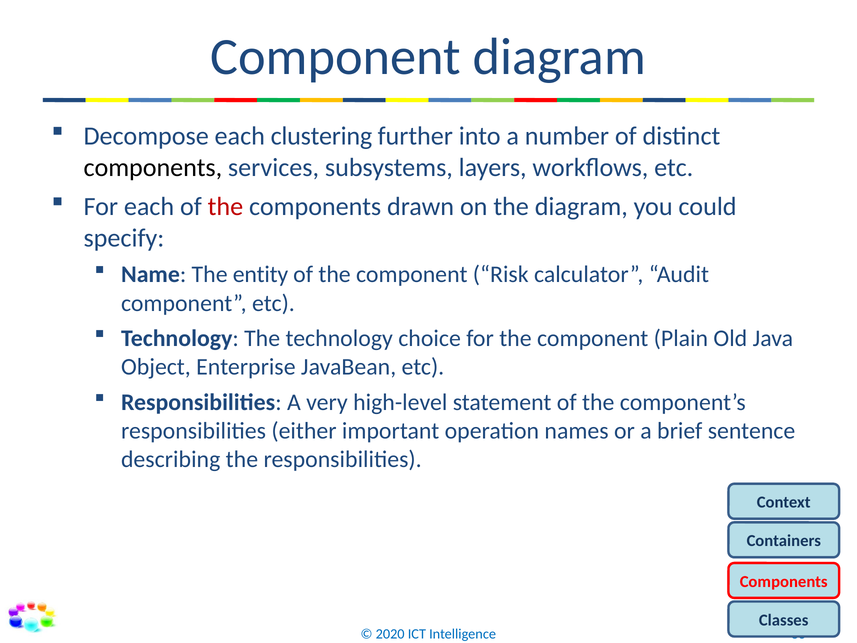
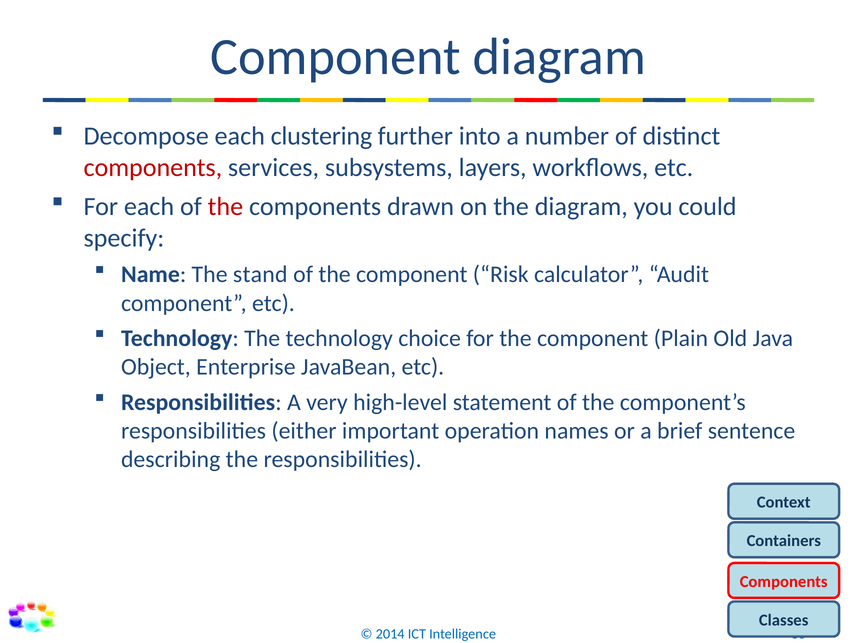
components colour: black -> red (153, 168)
entity: entity -> stand (260, 274)
2020: 2020 -> 2014 (390, 634)
